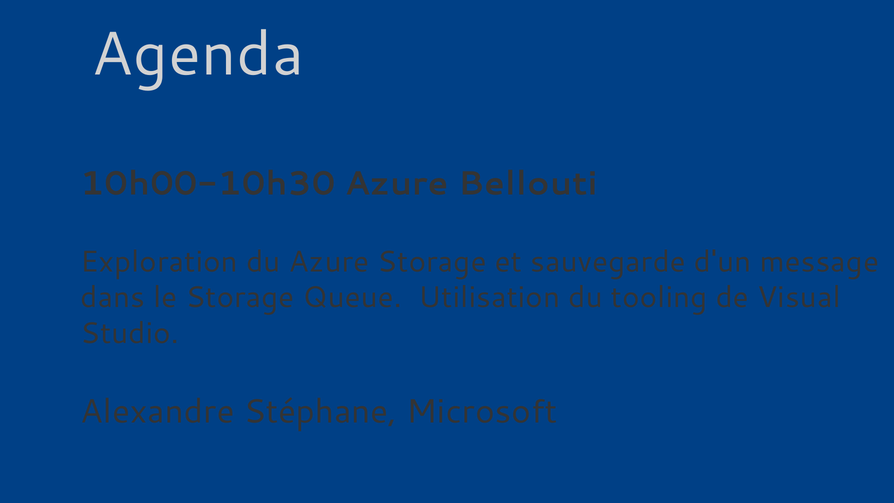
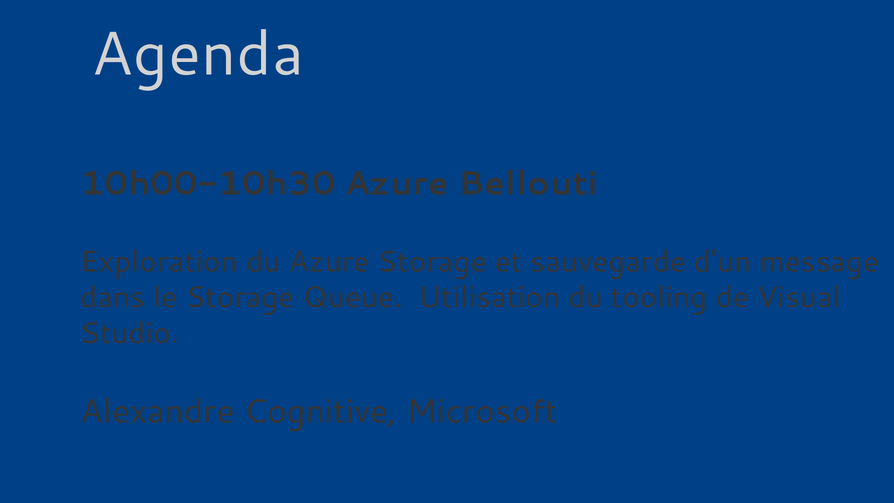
Stéphane: Stéphane -> Cognitive (320, 412)
